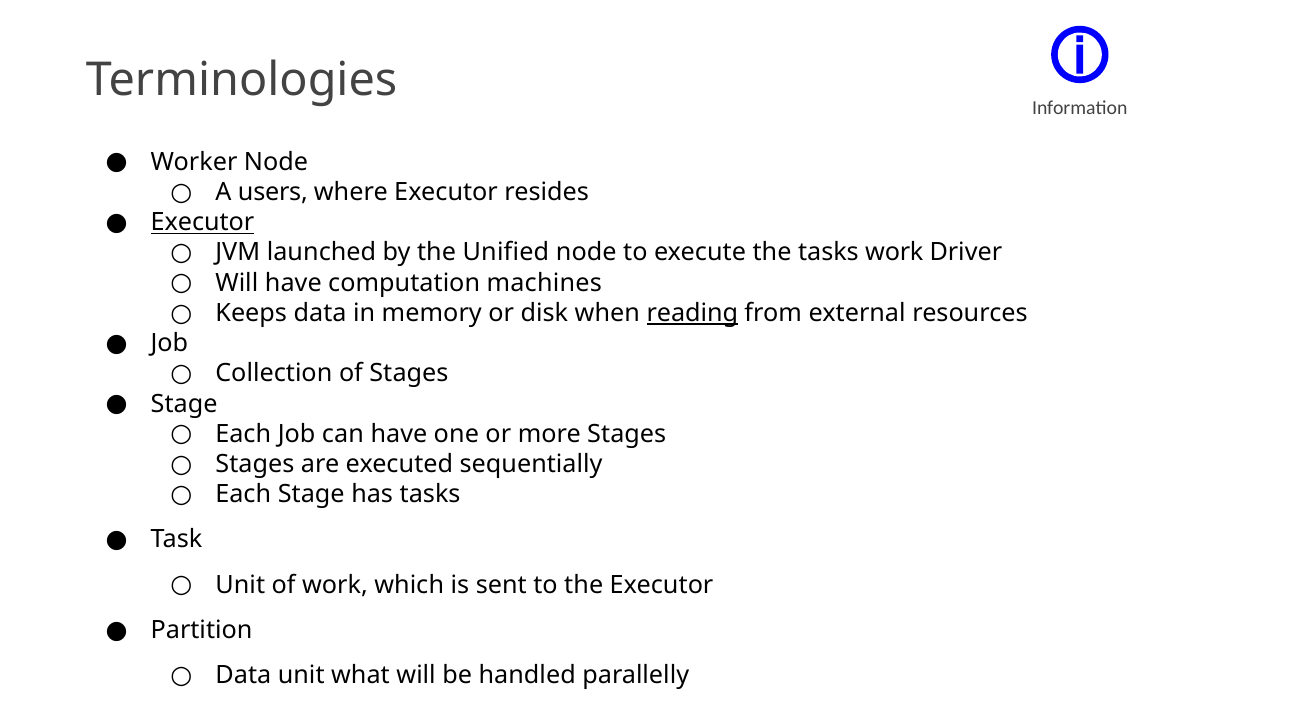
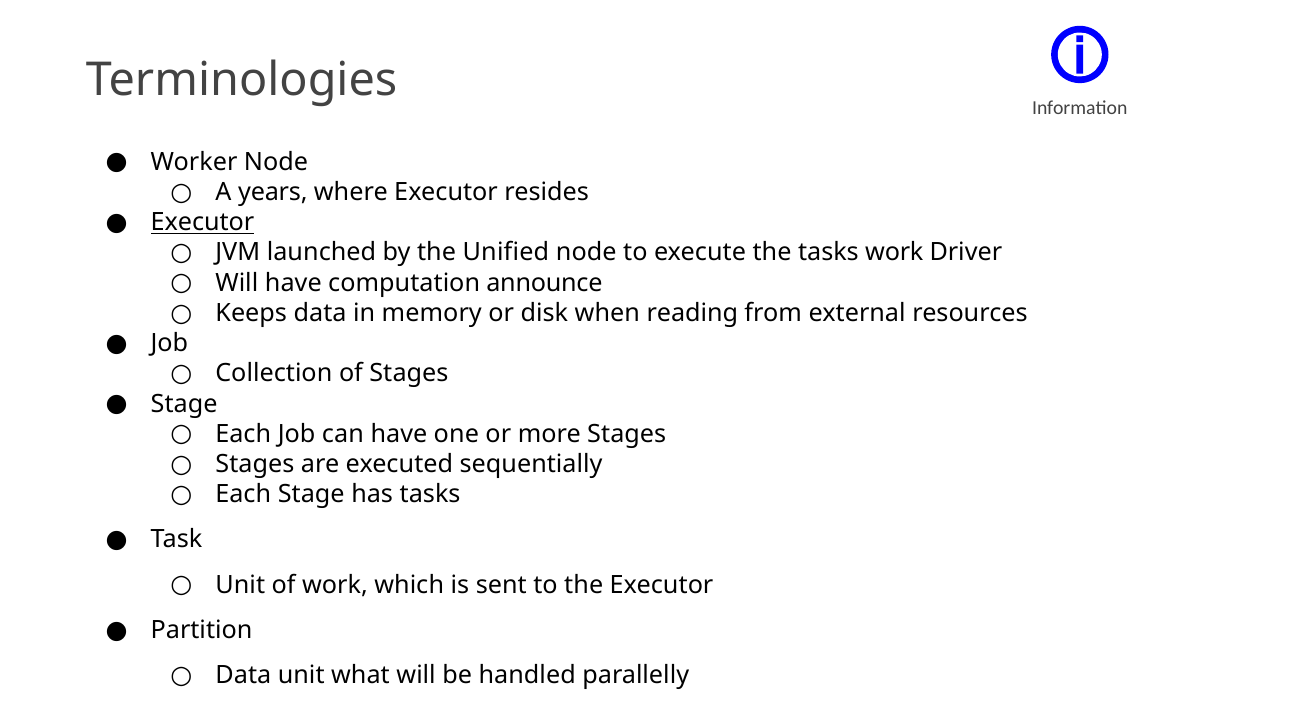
users: users -> years (273, 192)
machines: machines -> announce (544, 283)
reading underline: present -> none (692, 313)
